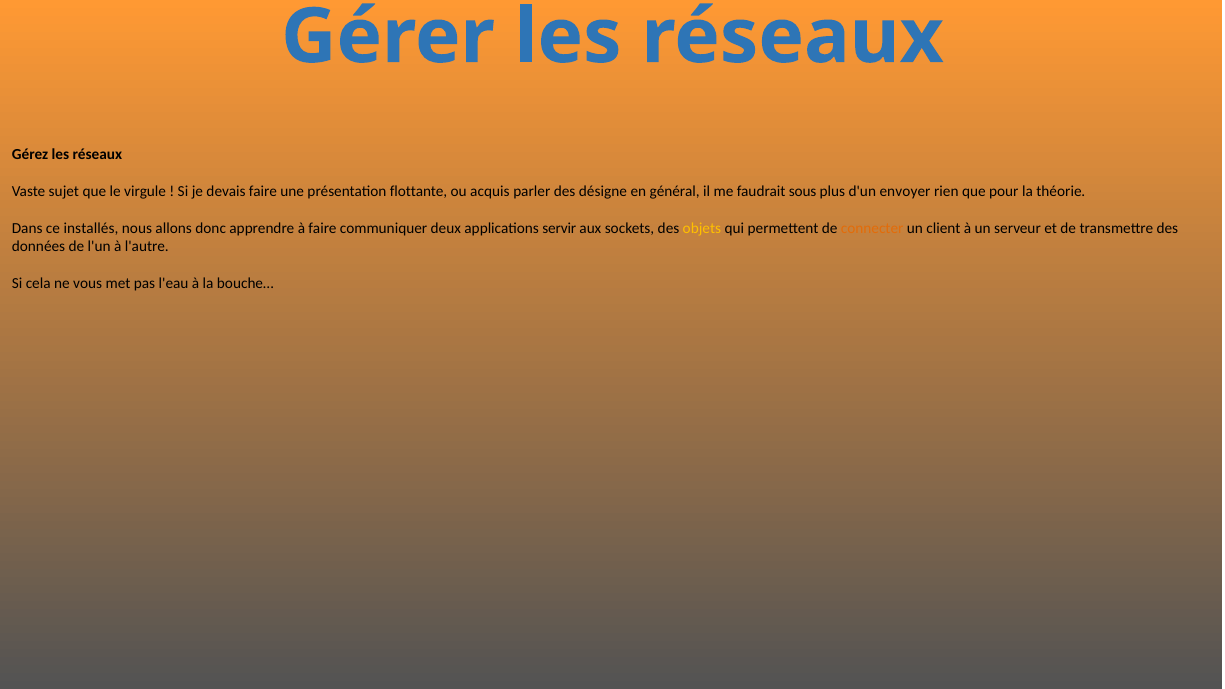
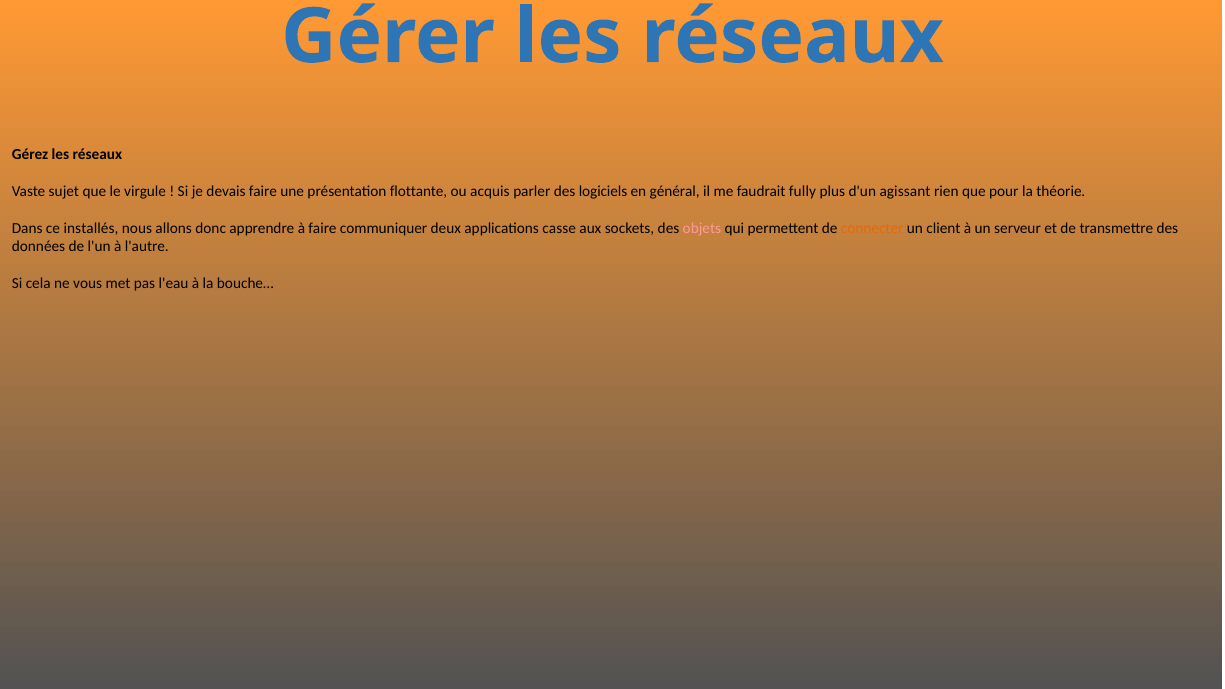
désigne: désigne -> logiciels (603, 192)
sous: sous -> fully (802, 192)
envoyer: envoyer -> agissant (905, 192)
servir: servir -> casse (559, 228)
objets colour: yellow -> pink (702, 228)
